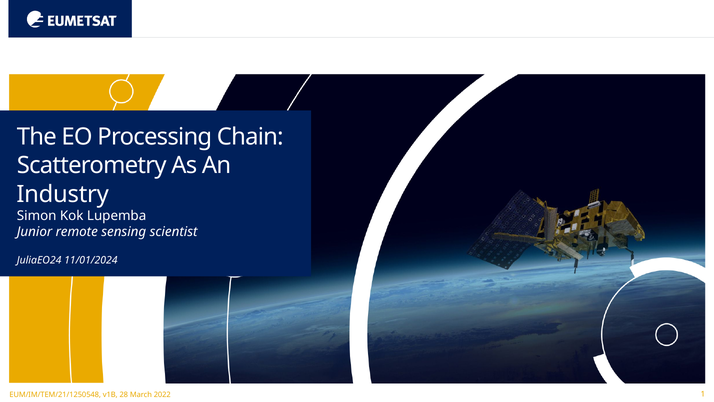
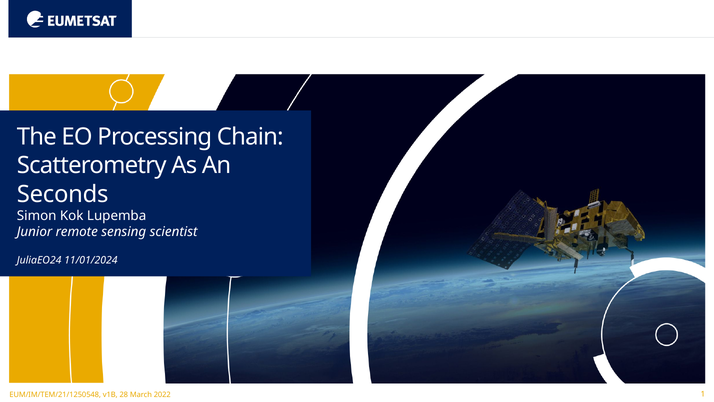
Industry: Industry -> Seconds (63, 194)
